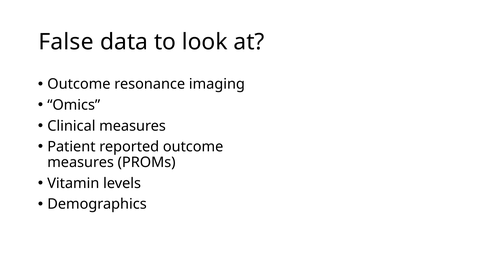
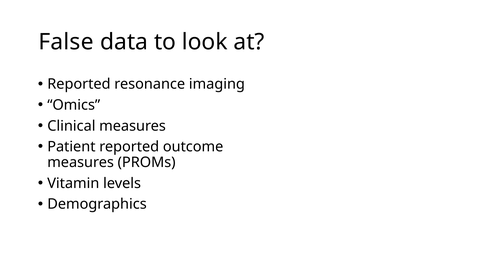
Outcome: Outcome -> Reported (79, 84)
